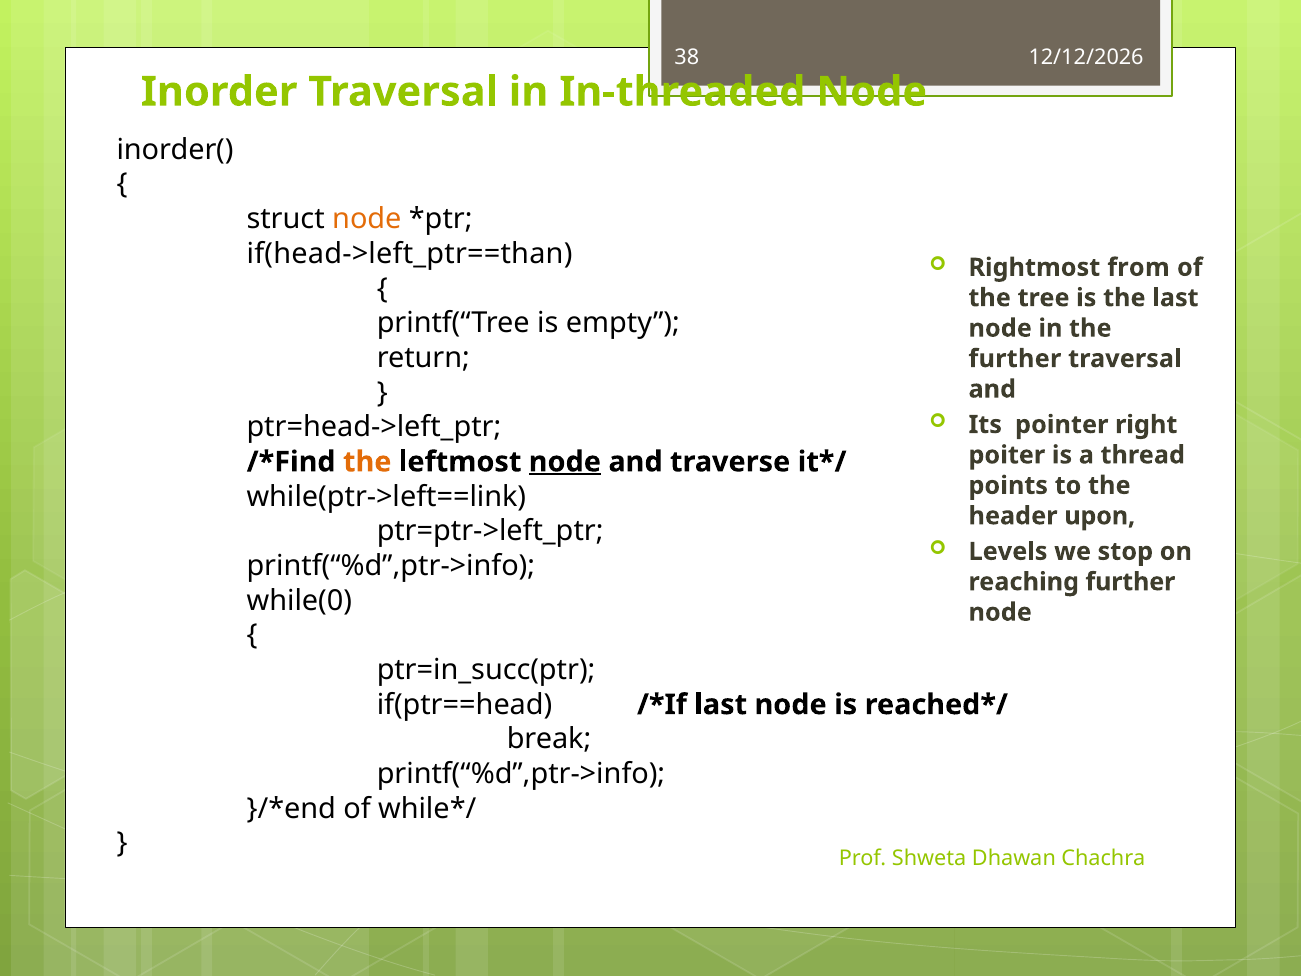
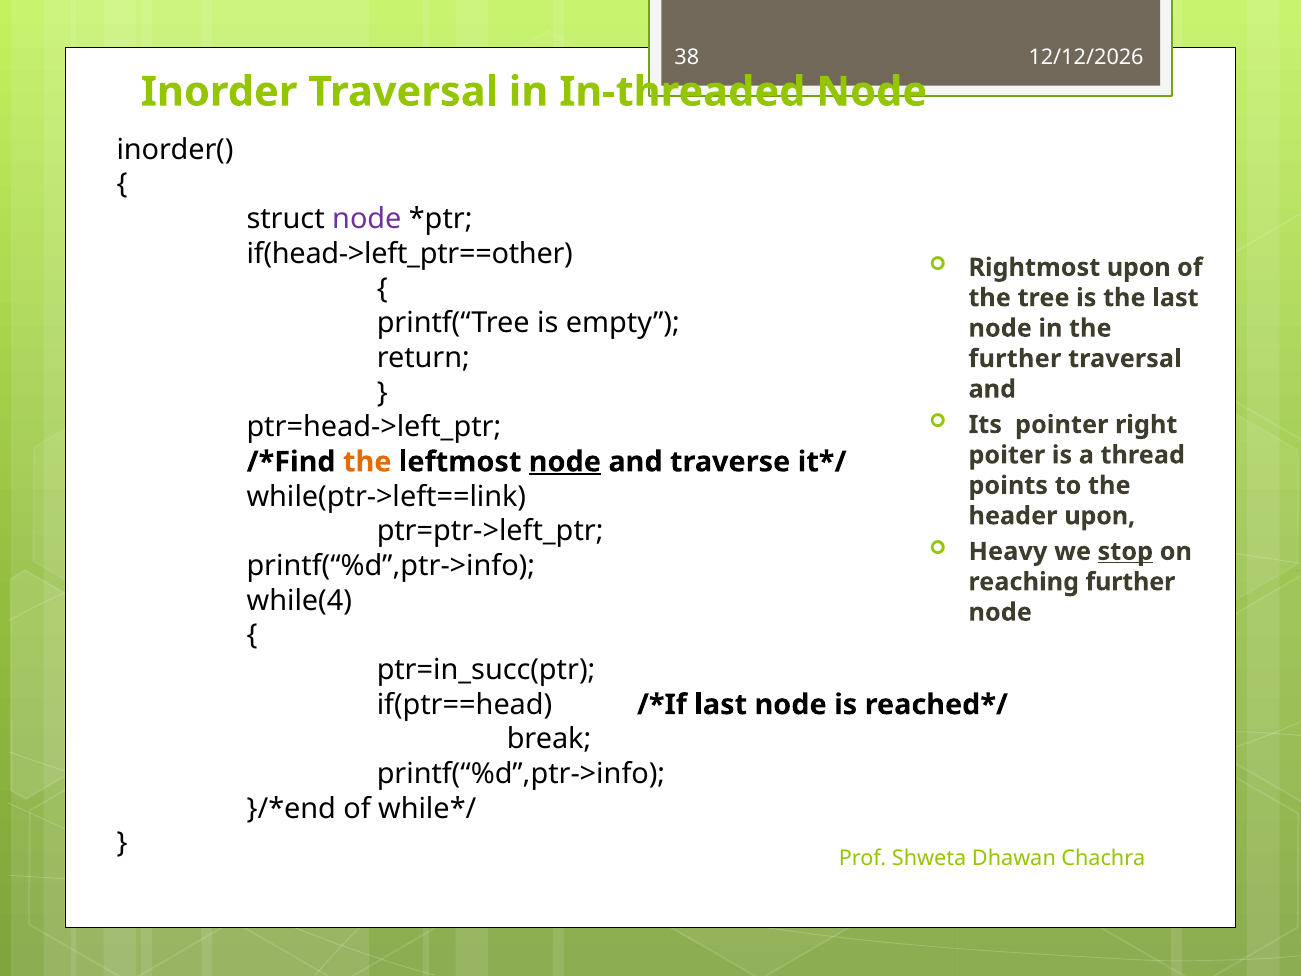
node colour: orange -> purple (367, 219)
if(head->left_ptr==than: if(head->left_ptr==than -> if(head->left_ptr==other (410, 254)
Rightmost from: from -> upon (1139, 267)
Levels: Levels -> Heavy (1008, 551)
stop underline: none -> present (1125, 551)
while(0: while(0 -> while(4 (299, 601)
